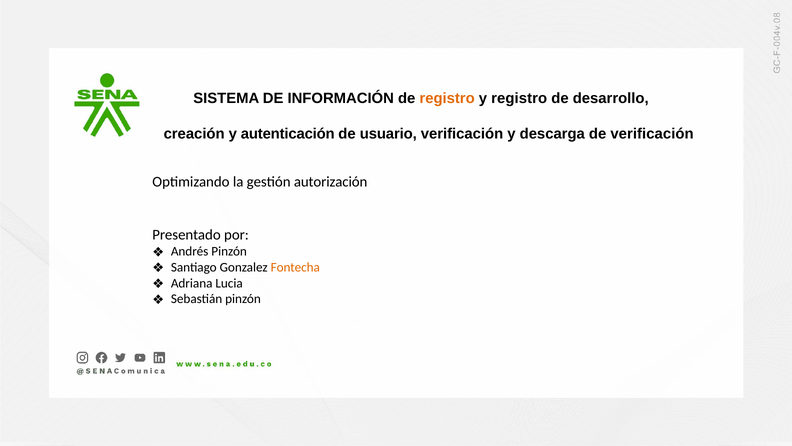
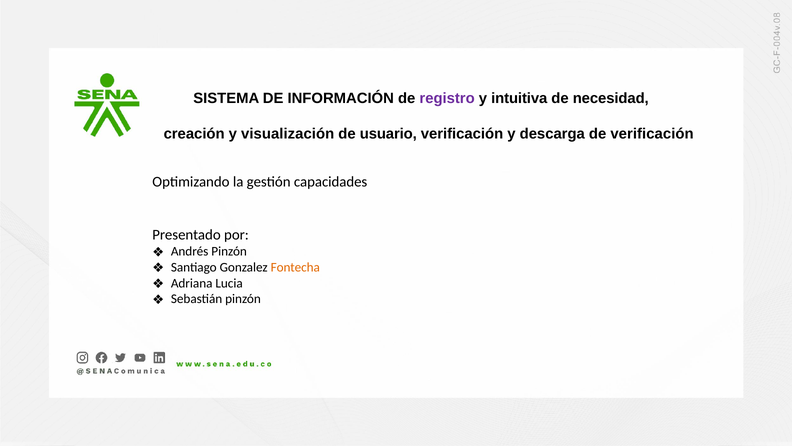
registro colour: orange -> purple (447, 98)
y registro: registro -> intuitiva (519, 98)
desarrollo: desarrollo -> necesidad (611, 98)
autenticación: autenticación -> visualización (288, 134)
autorización: autorización -> capacidades (331, 182)
